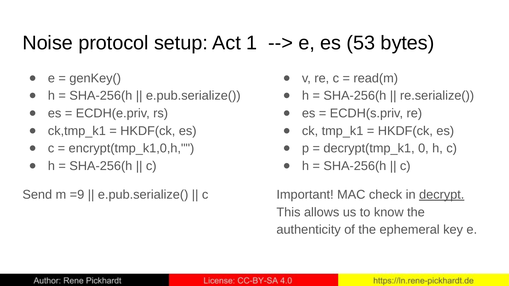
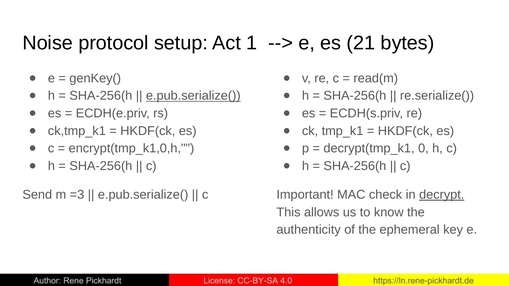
53: 53 -> 21 (361, 43)
e.pub.serialize( underline: none -> present (193, 96)
=9: =9 -> =3 (77, 195)
